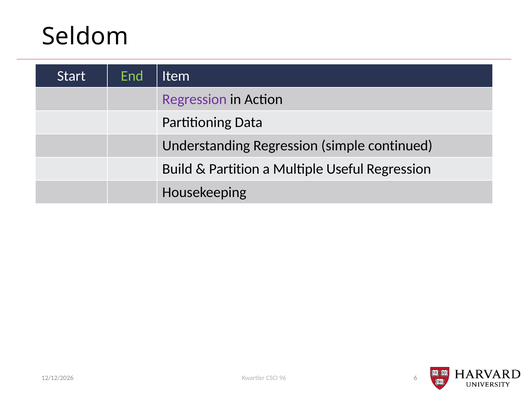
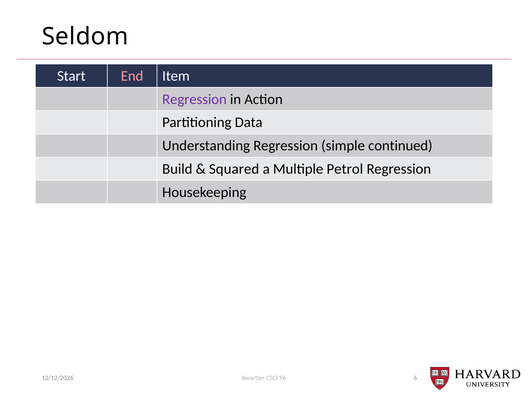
End colour: light green -> pink (132, 76)
Partition: Partition -> Squared (234, 169)
Useful: Useful -> Petrol (345, 169)
